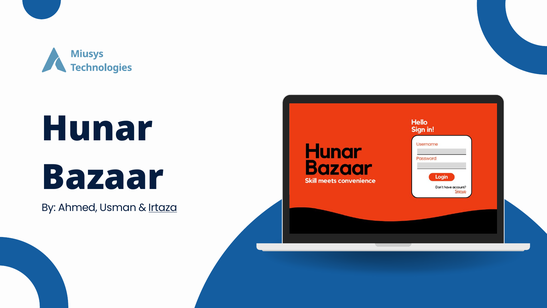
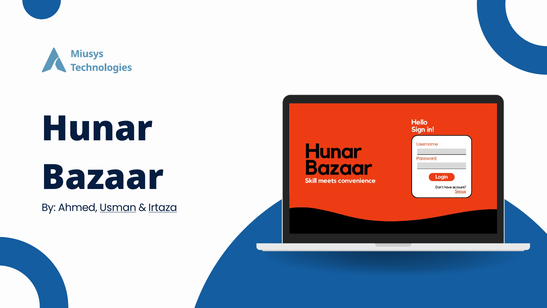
Usman underline: none -> present (118, 207)
